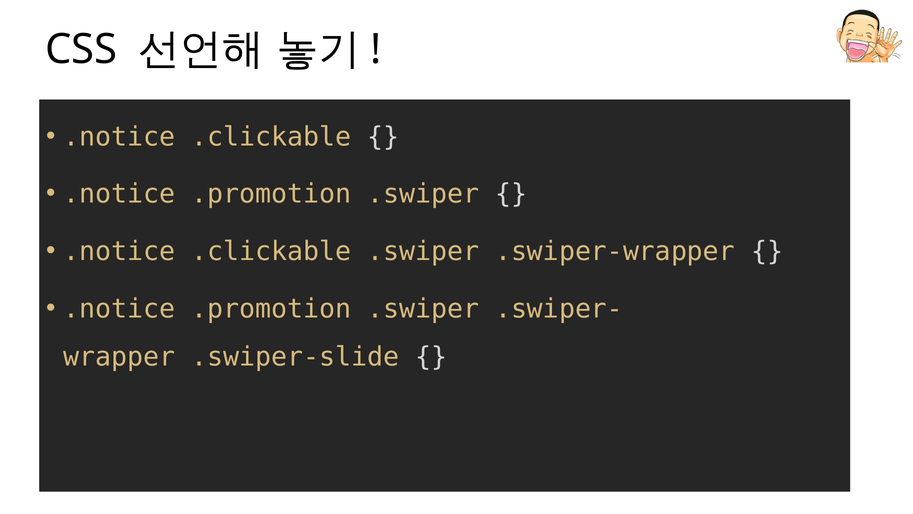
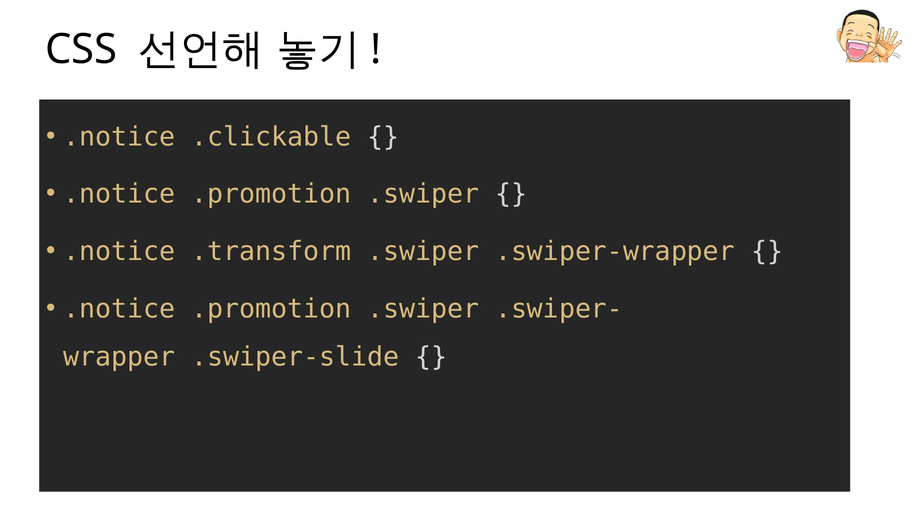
.clickable: .clickable -> .transform (271, 251)
